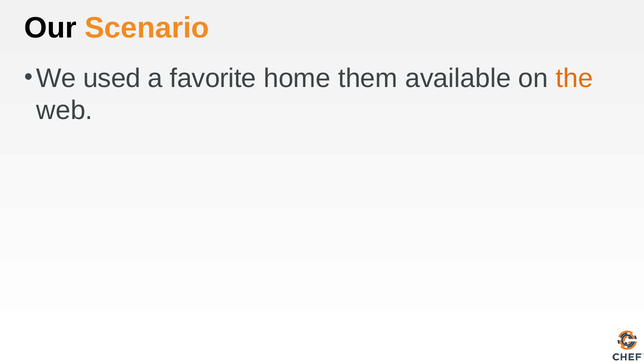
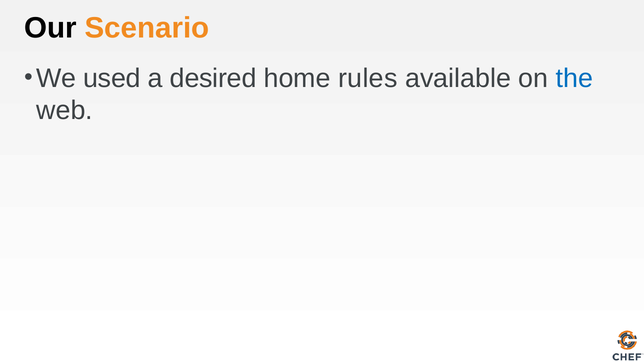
favorite: favorite -> desired (213, 78)
them: them -> rules (368, 78)
the colour: orange -> blue (574, 78)
